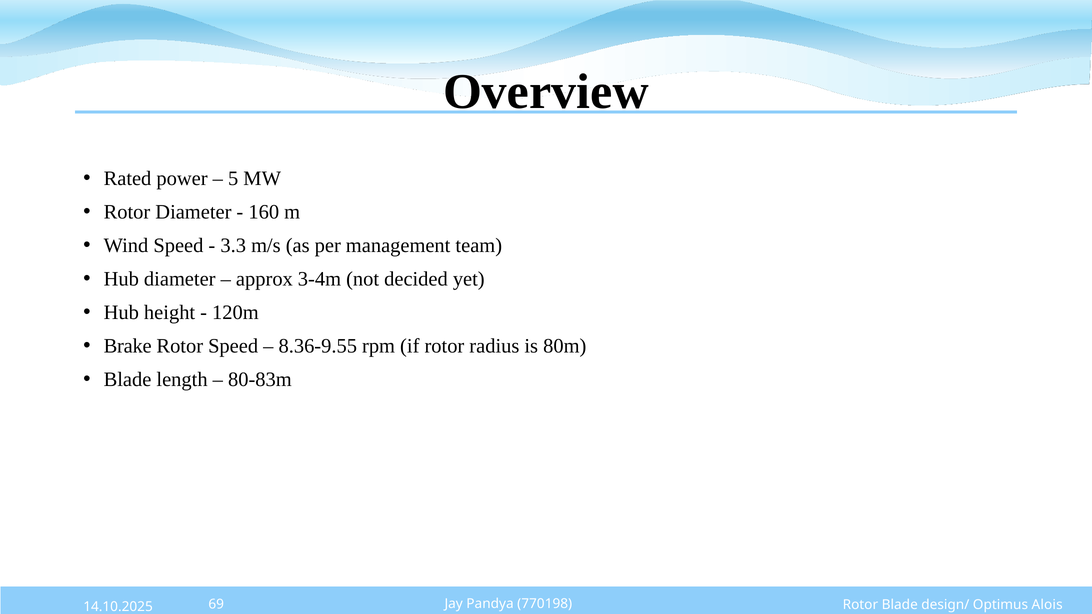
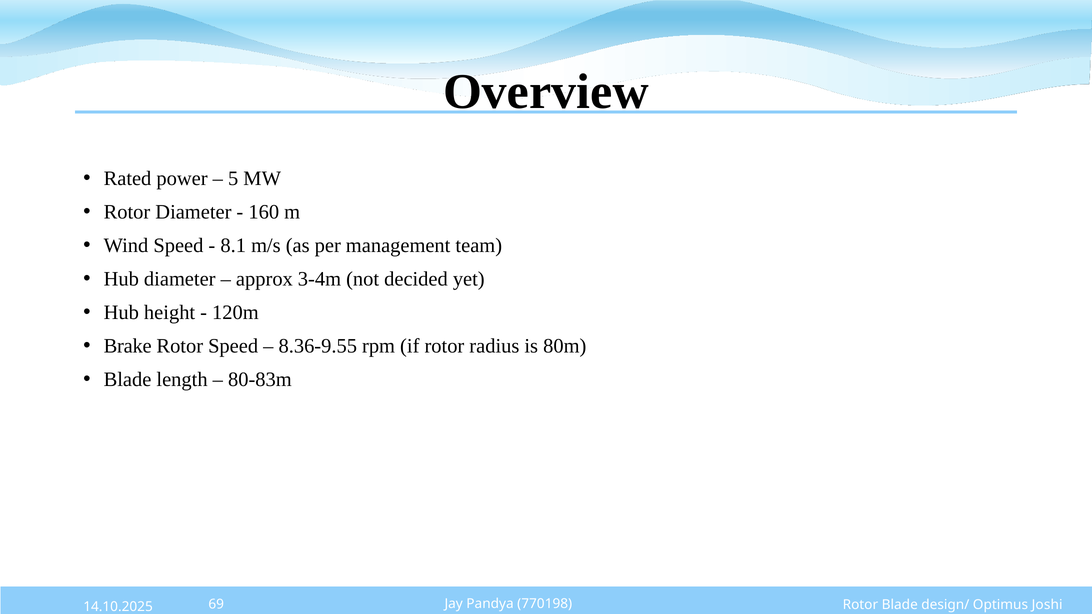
3.3: 3.3 -> 8.1 (233, 246)
Alois: Alois -> Joshi (1047, 605)
